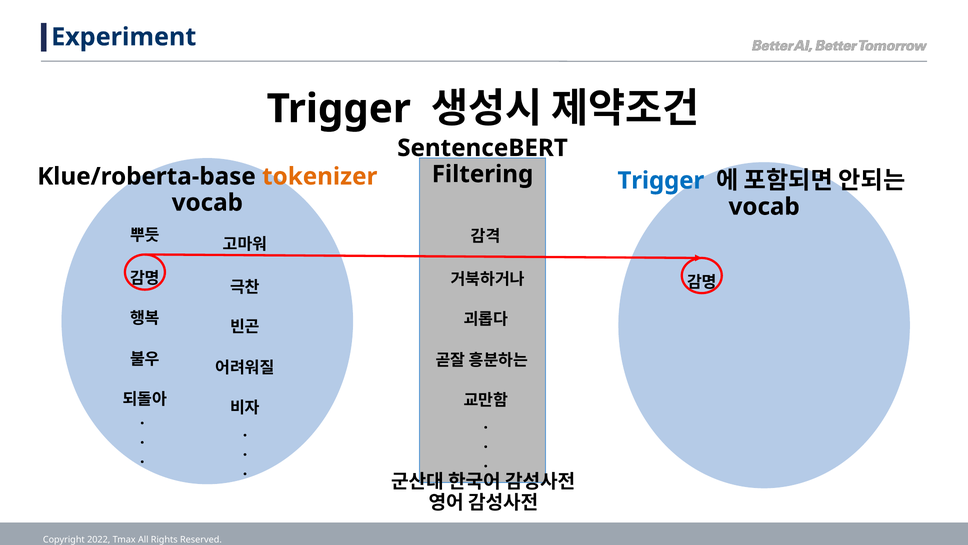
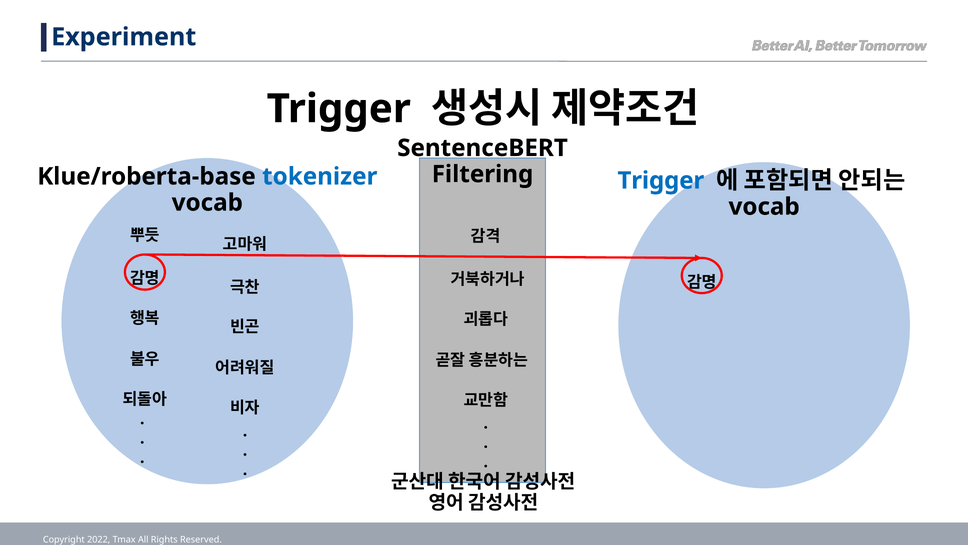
tokenizer colour: orange -> blue (320, 176)
